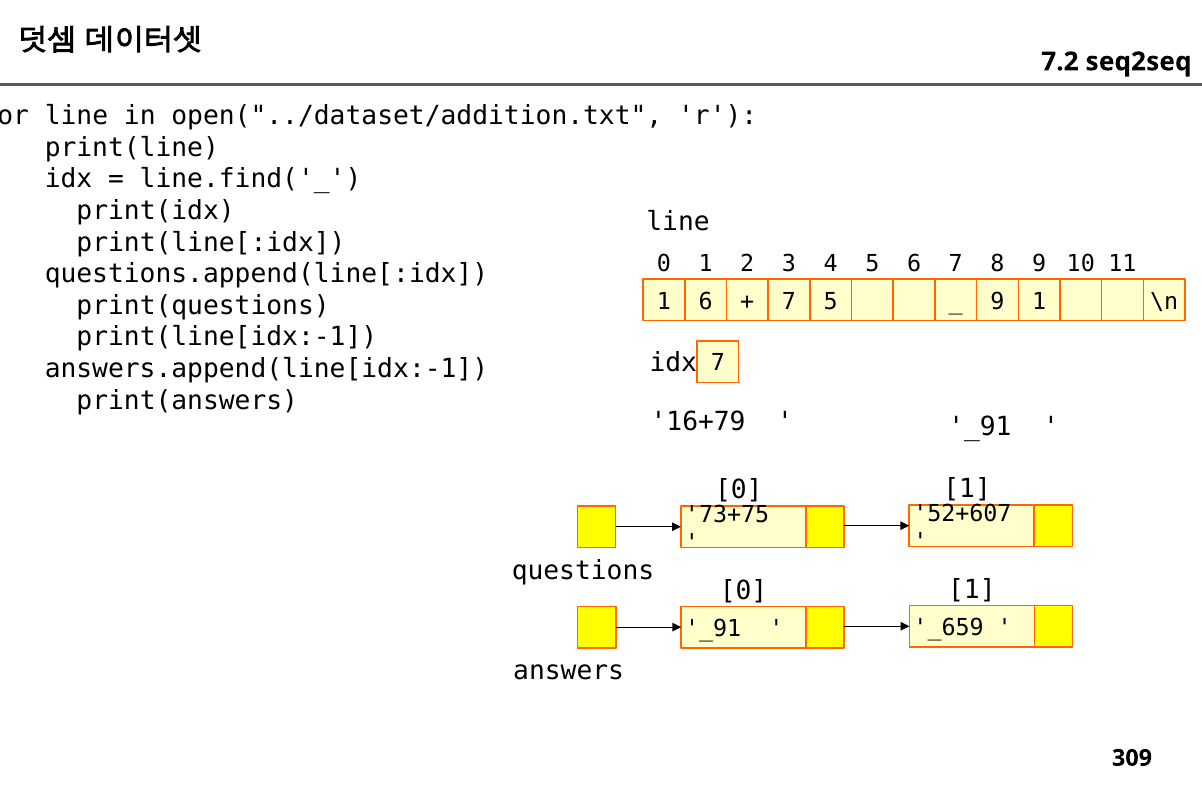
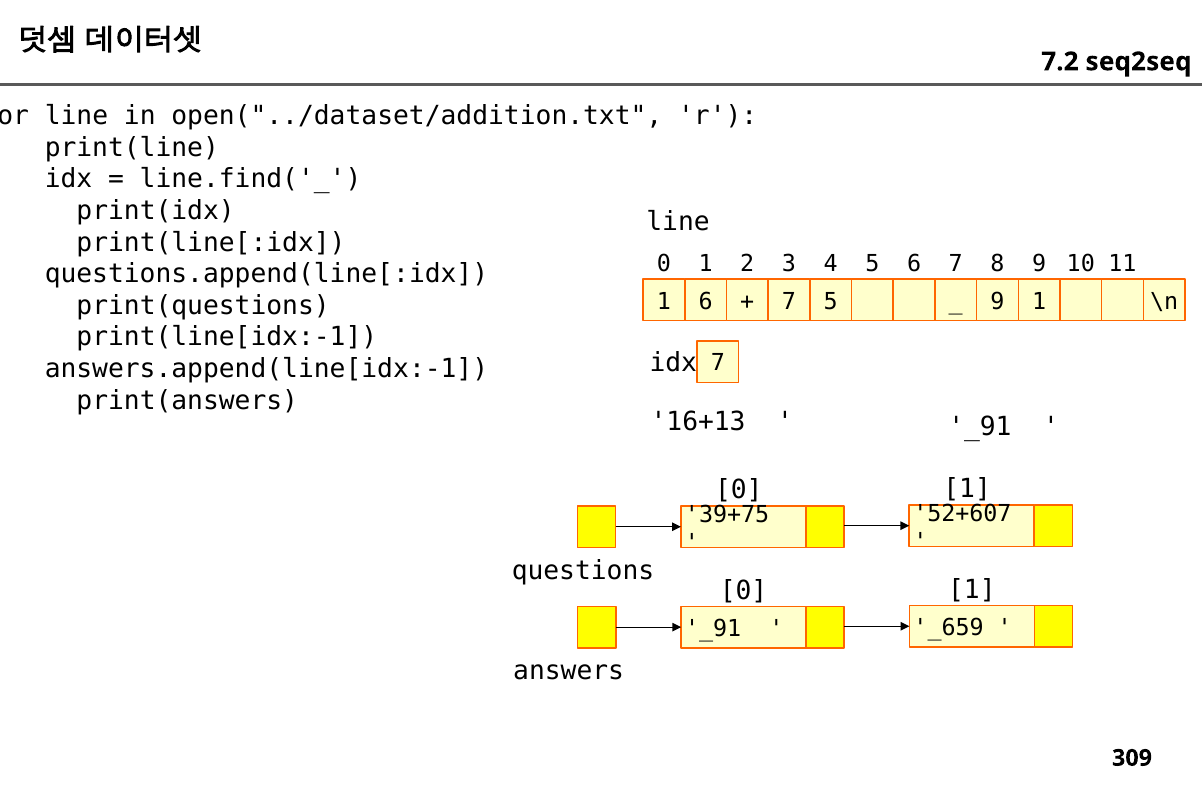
16+79: 16+79 -> 16+13 (698, 422)
73+75: 73+75 -> 39+75 (727, 514)
